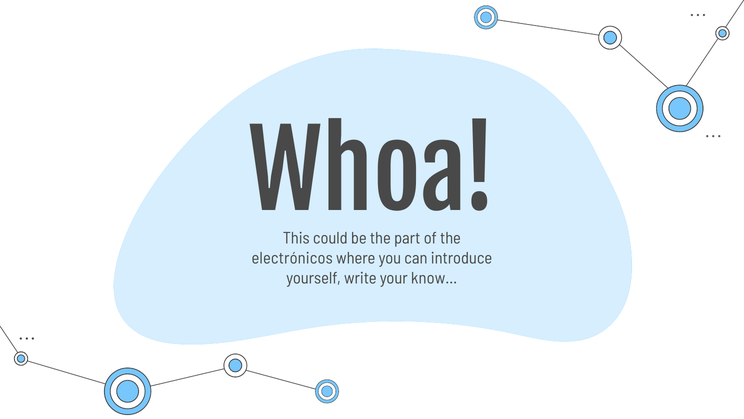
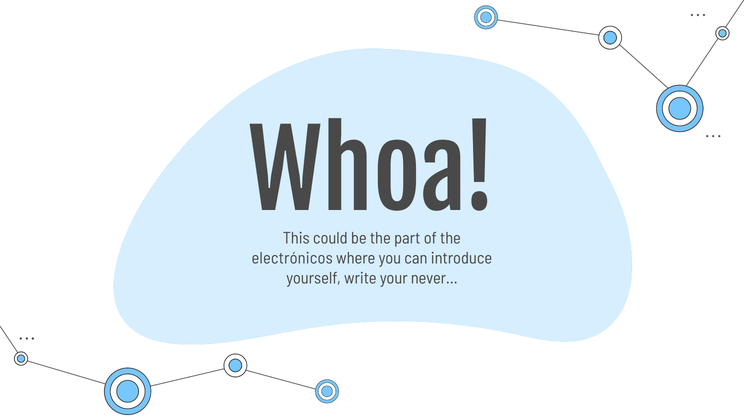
know…: know… -> never… (434, 278)
